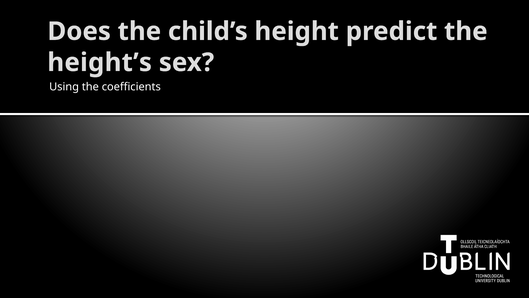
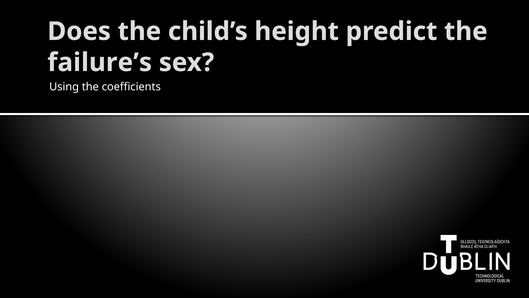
height’s: height’s -> failure’s (100, 62)
